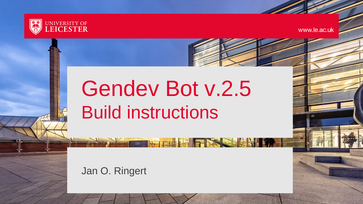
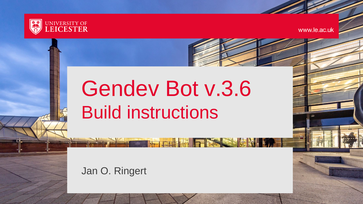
v.2.5: v.2.5 -> v.3.6 (228, 89)
